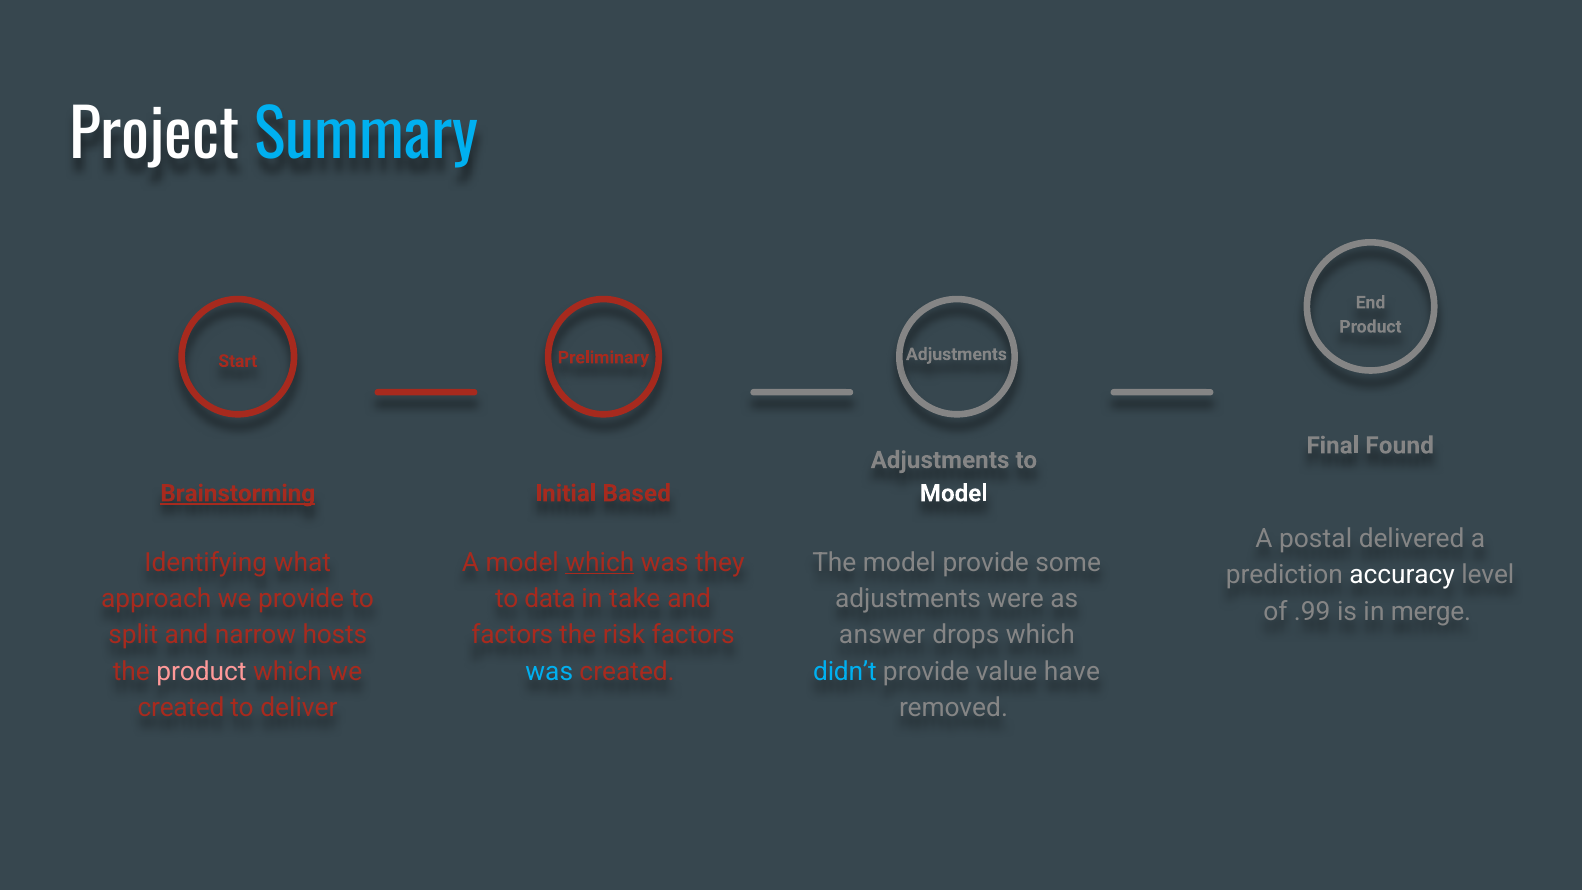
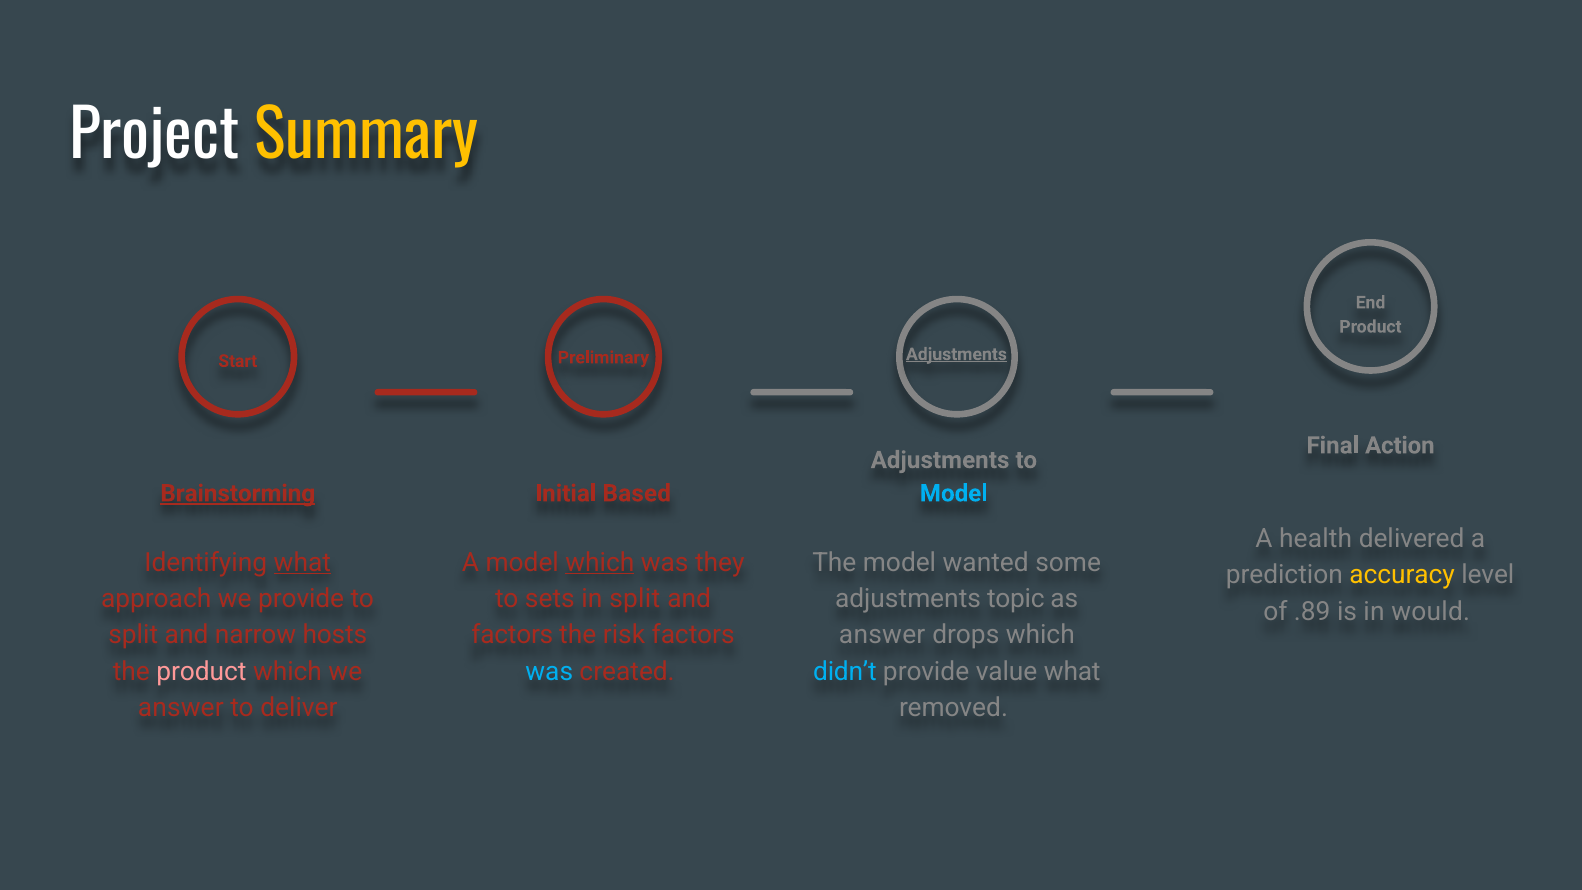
Summary colour: light blue -> yellow (367, 137)
Adjustments underline: none -> present (956, 354)
Found: Found -> Action (1400, 445)
Model colour: white -> light blue (954, 493)
postal: postal -> health (1316, 539)
what underline: none -> present (302, 562)
model provide: provide -> wanted (986, 562)
accuracy colour: white -> yellow (1402, 575)
data: data -> sets (550, 599)
in take: take -> split (635, 599)
were: were -> topic (1016, 599)
.99: .99 -> .89 (1312, 612)
merge: merge -> would (1431, 612)
value have: have -> what (1072, 671)
created: created -> answer (181, 708)
